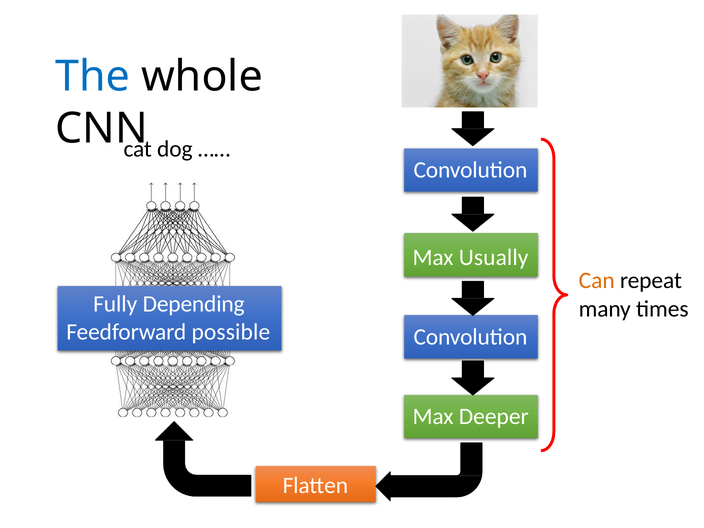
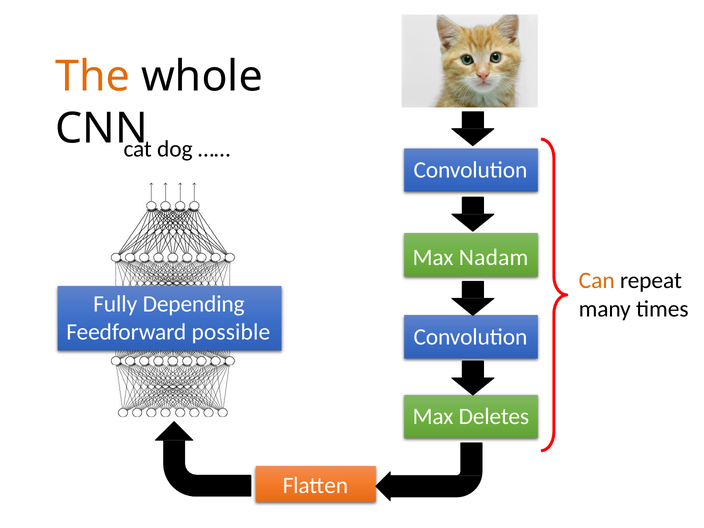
The colour: blue -> orange (93, 77)
Usually: Usually -> Nadam (494, 257)
Deeper: Deeper -> Deletes (494, 417)
